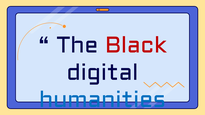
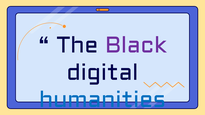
Black colour: red -> purple (136, 45)
